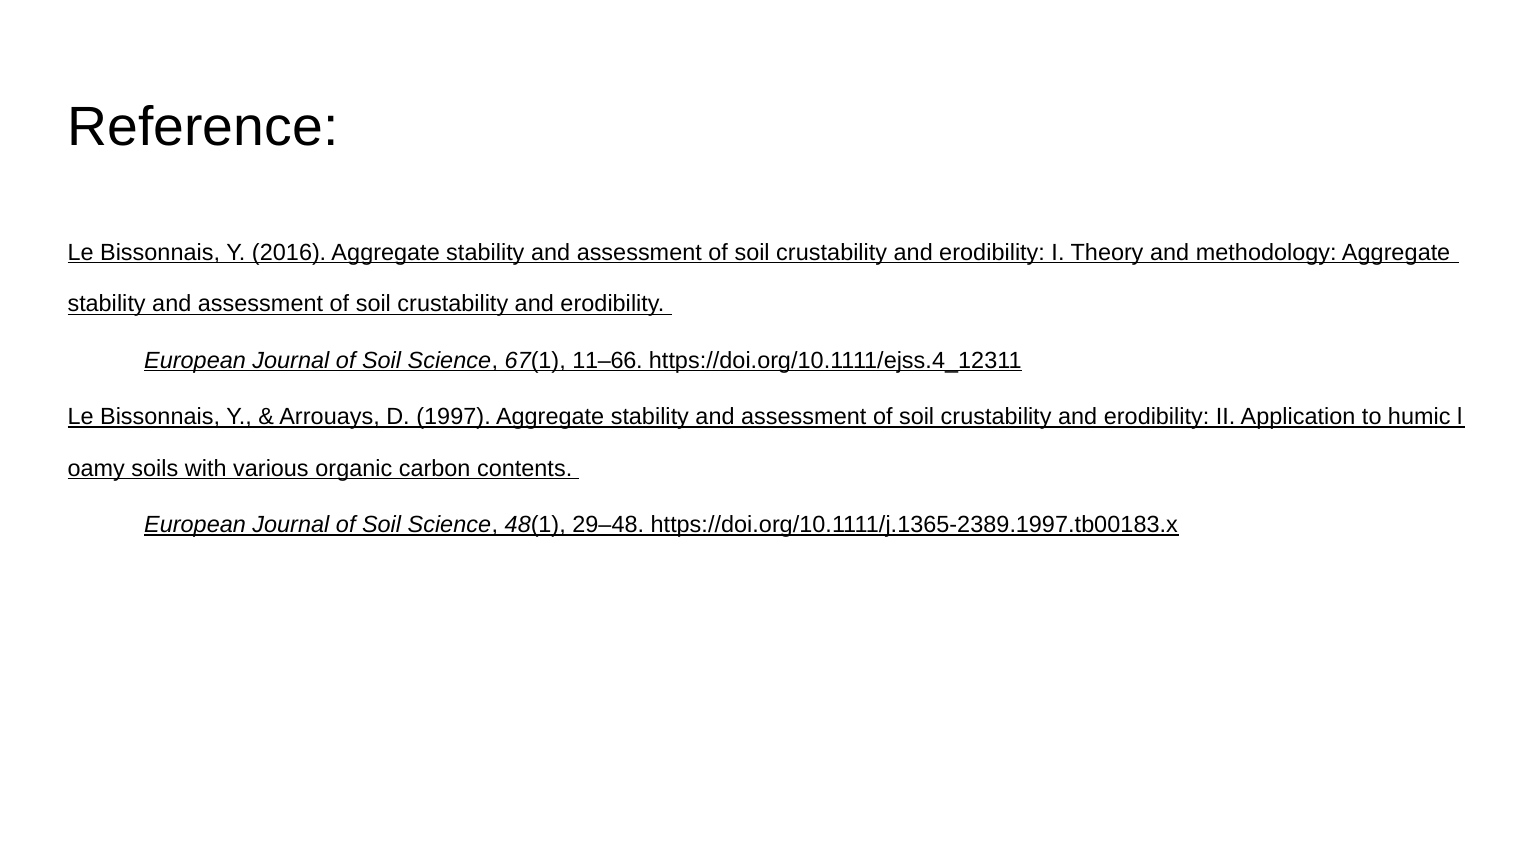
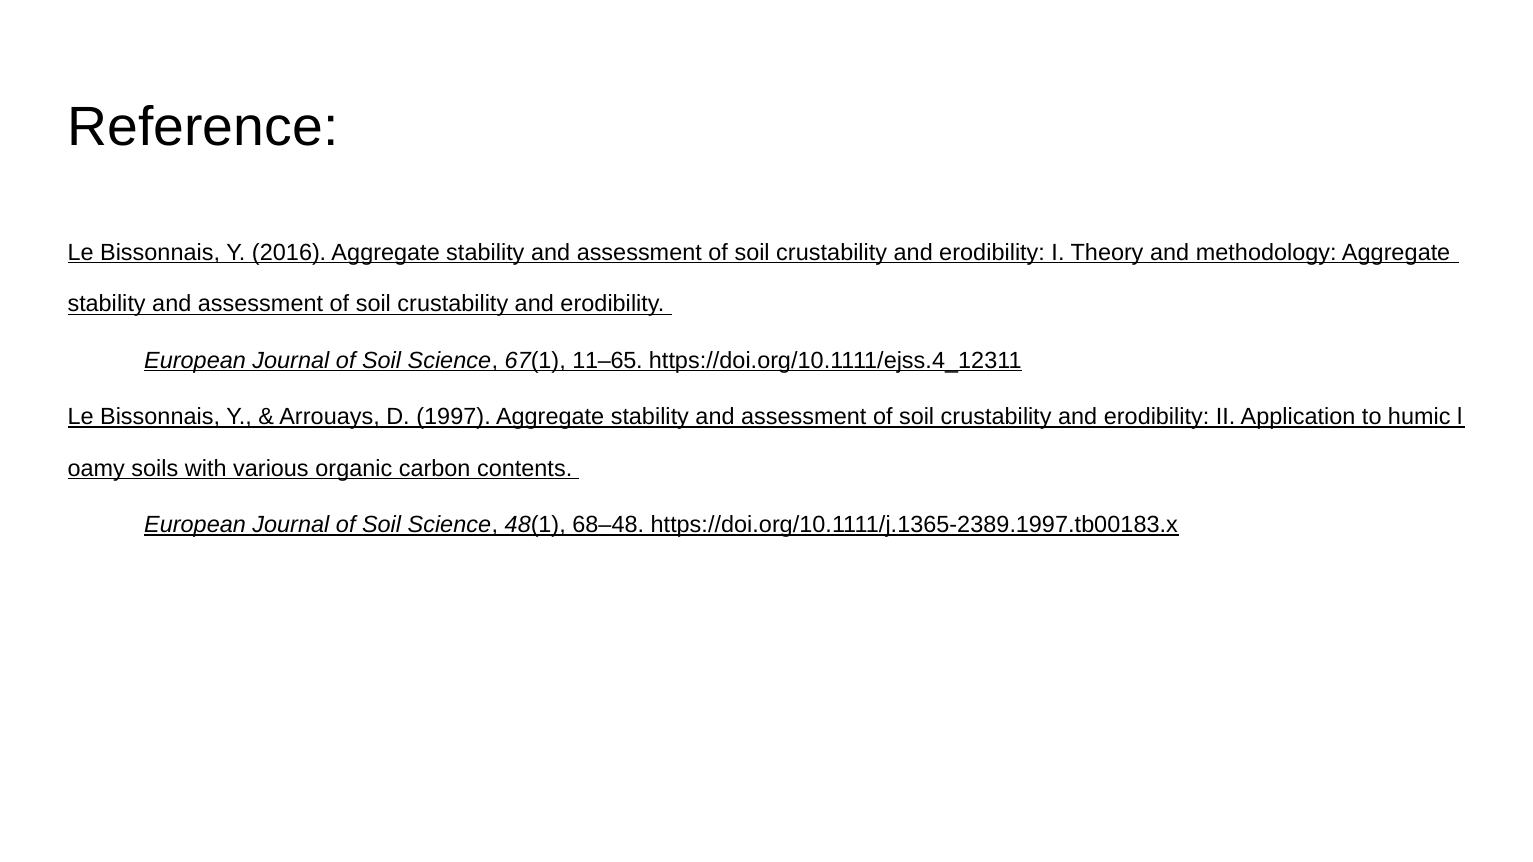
11–66: 11–66 -> 11–65 (608, 360)
29–48: 29–48 -> 68–48 (608, 525)
